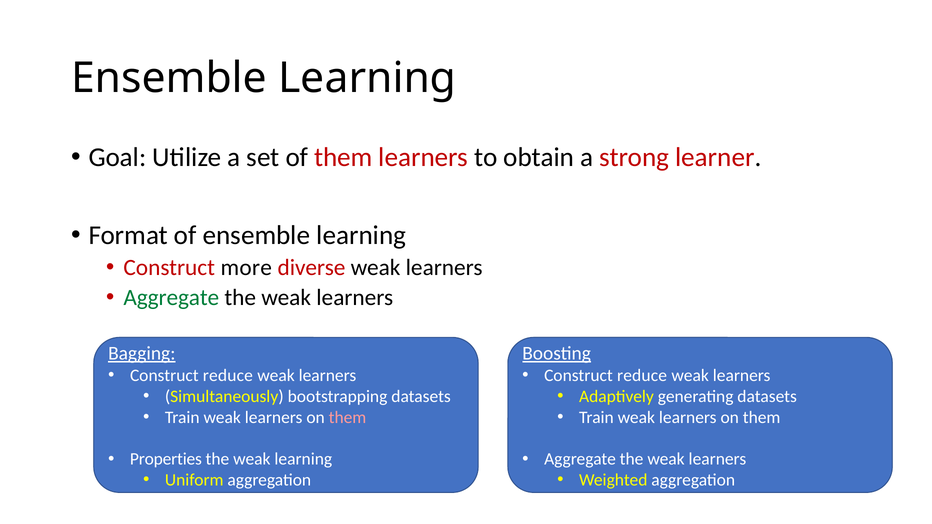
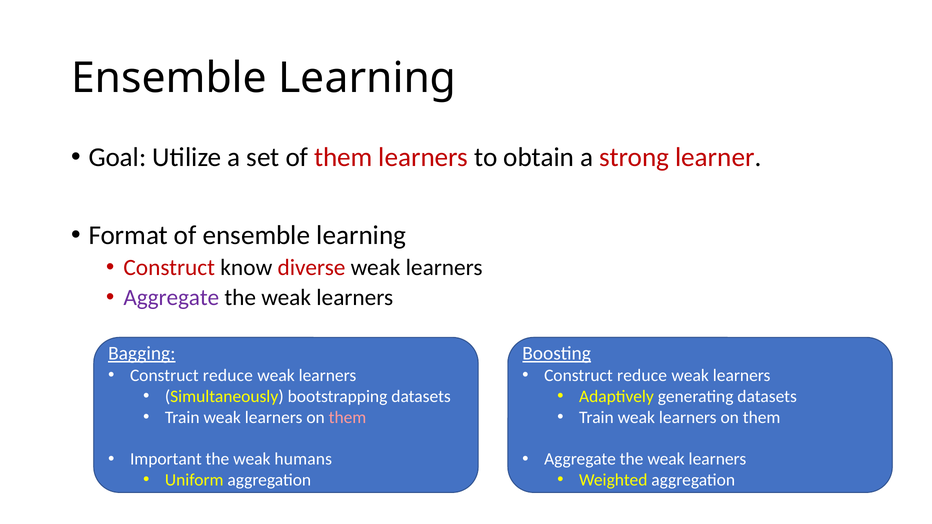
more: more -> know (246, 268)
Aggregate colour: green -> purple (171, 298)
Properties: Properties -> Important (166, 459)
weak learning: learning -> humans (303, 459)
